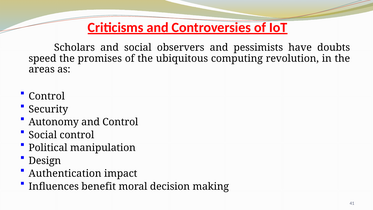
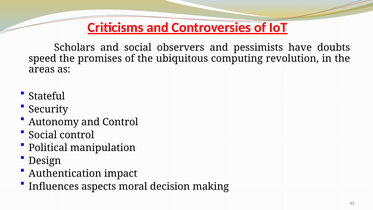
Control: Control -> Stateful (47, 96)
benefit: benefit -> aspects (99, 186)
